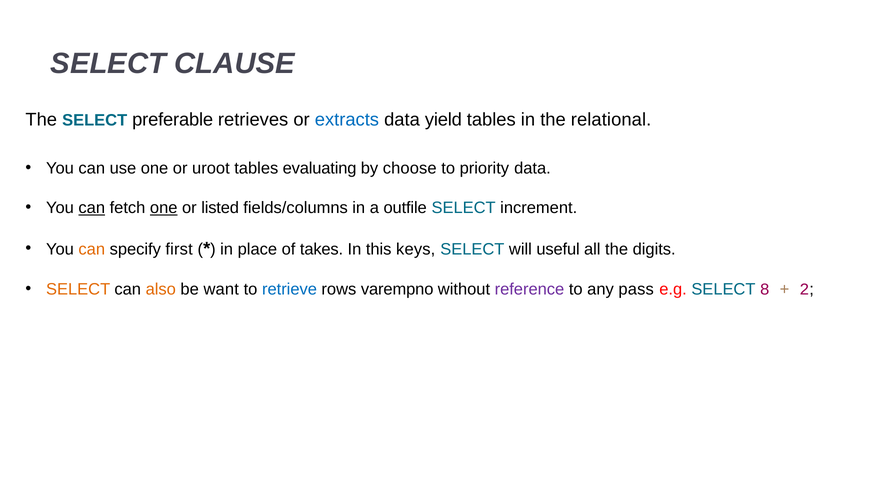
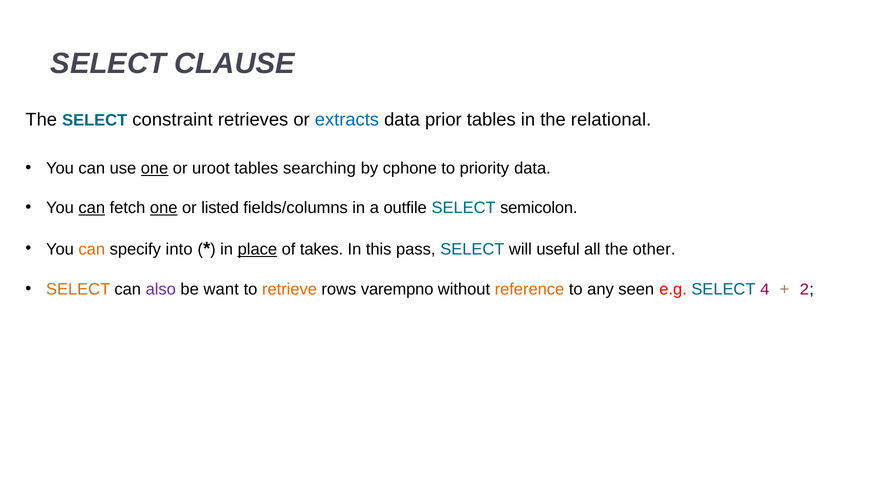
preferable: preferable -> constraint (173, 120)
yield: yield -> prior (443, 120)
one underline: none -> present (155, 168)
evaluating: evaluating -> searching (319, 168)
choose: choose -> cphone (410, 168)
increment: increment -> semicolon (539, 208)
first: first -> into (179, 249)
place underline: none -> present (257, 249)
keys: keys -> pass (416, 249)
digits: digits -> other (654, 249)
also colour: orange -> purple (161, 289)
retrieve colour: blue -> orange (290, 289)
reference colour: purple -> orange (529, 289)
pass: pass -> seen (636, 289)
8: 8 -> 4 (765, 289)
